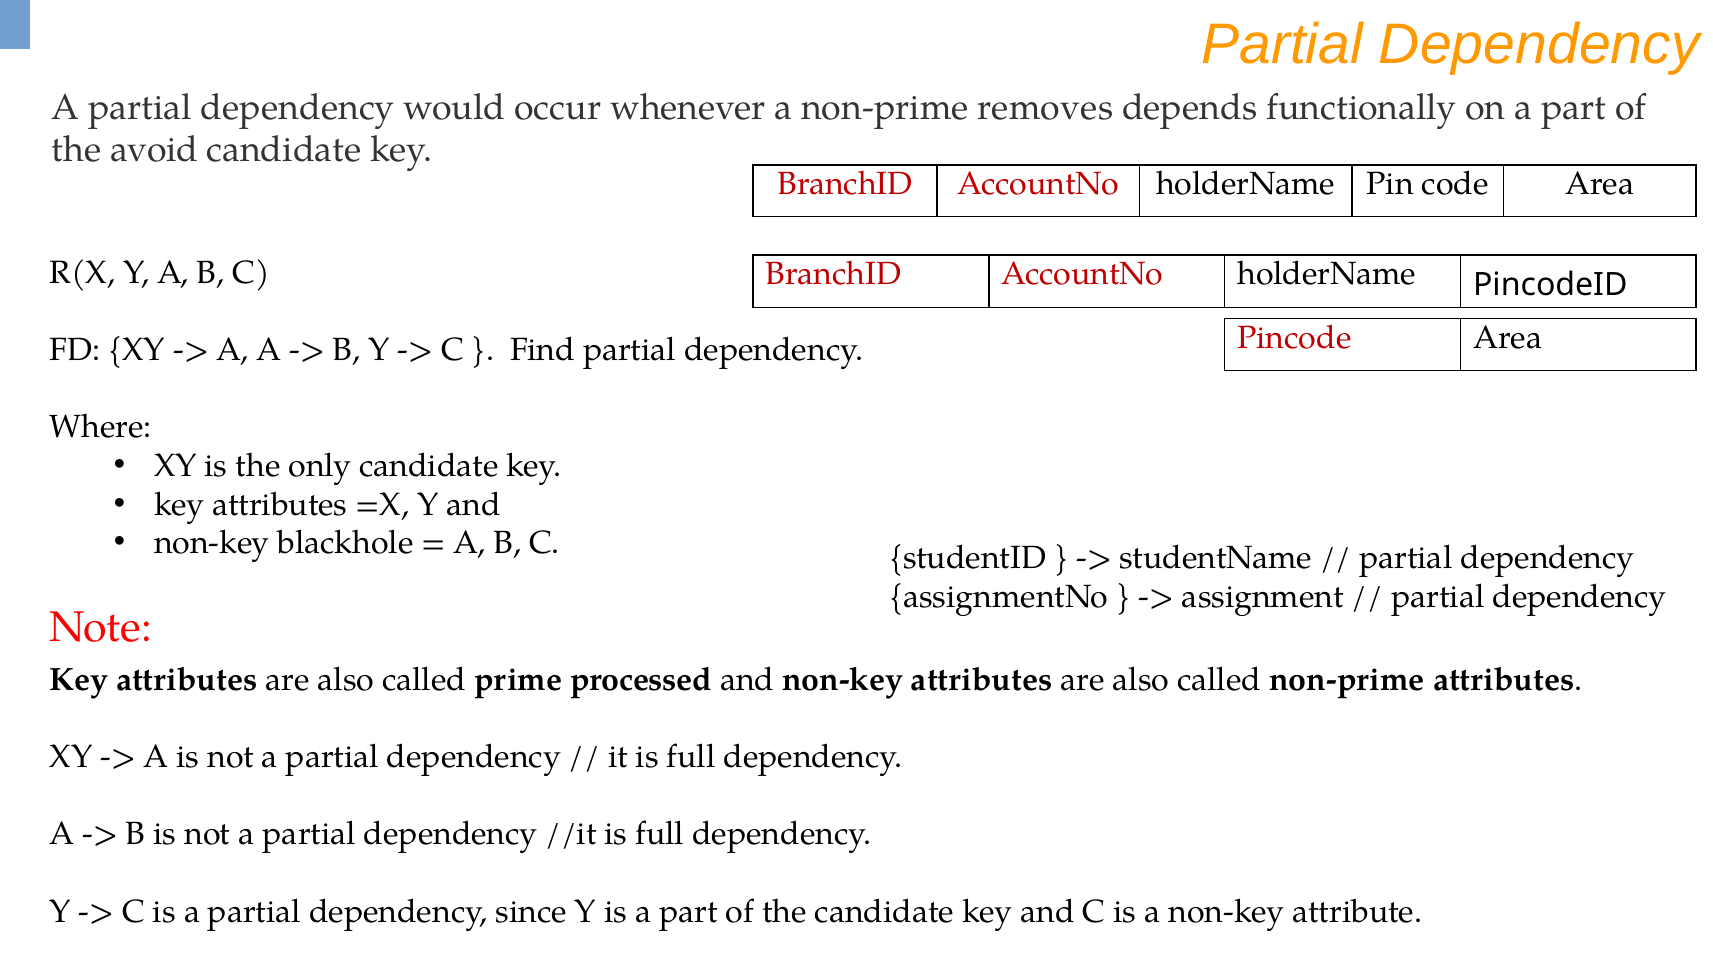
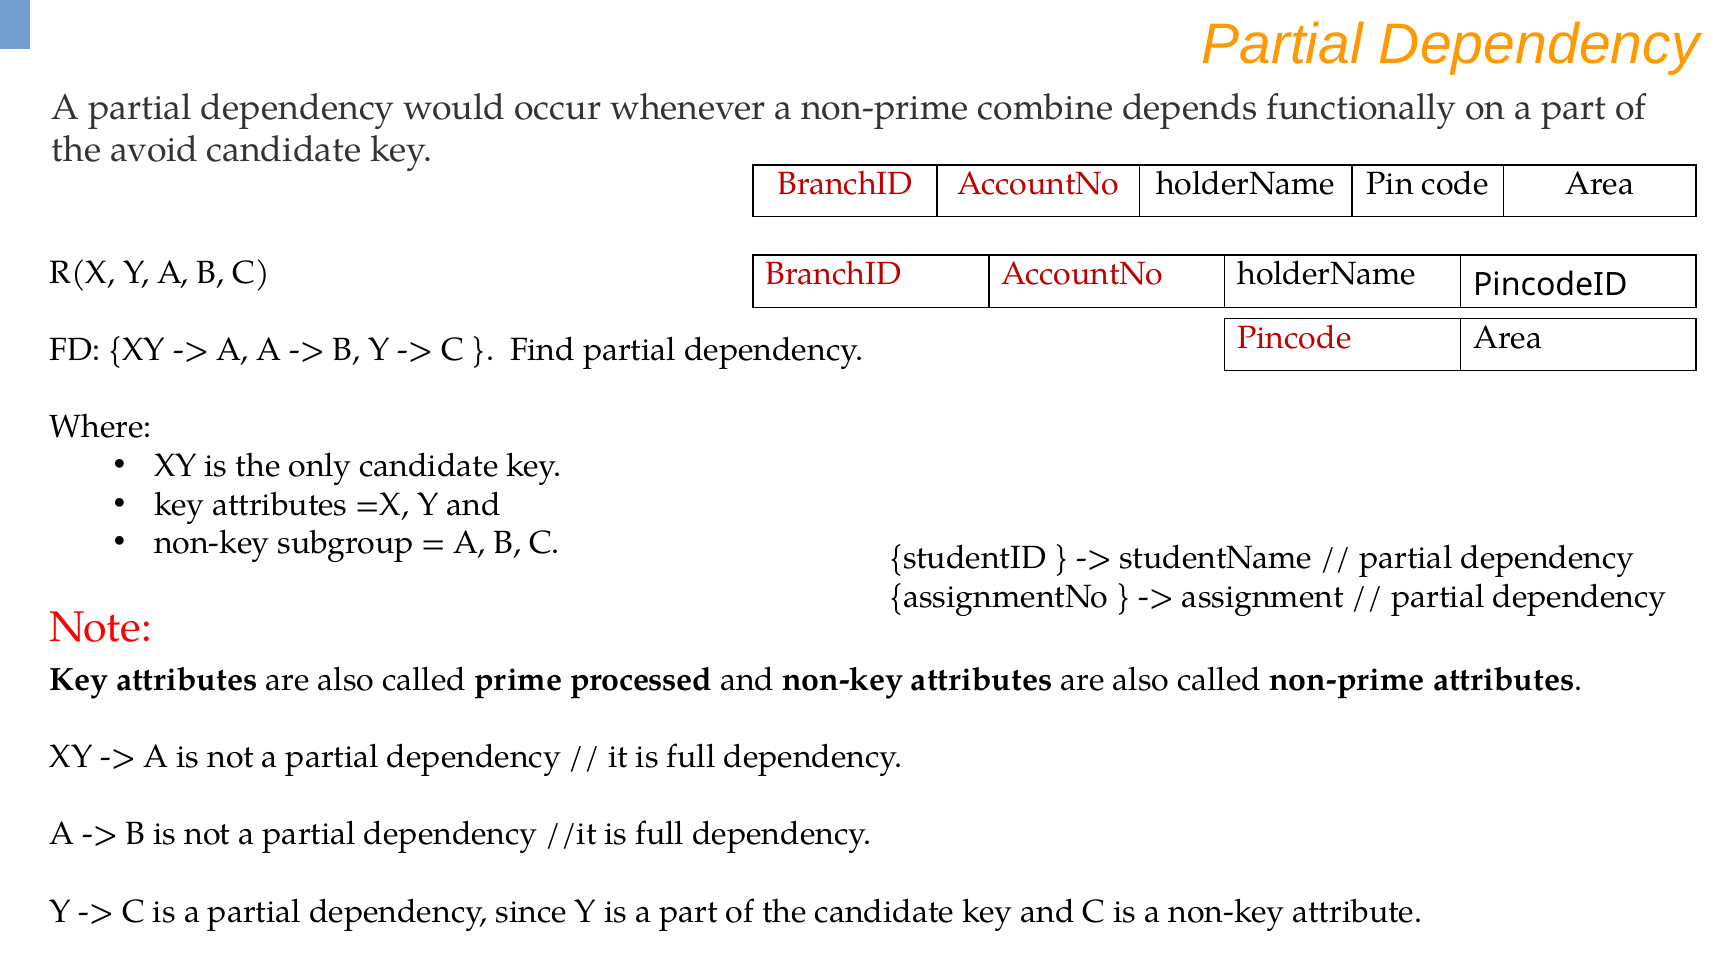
removes: removes -> combine (1045, 107)
blackhole: blackhole -> subgroup (346, 543)
